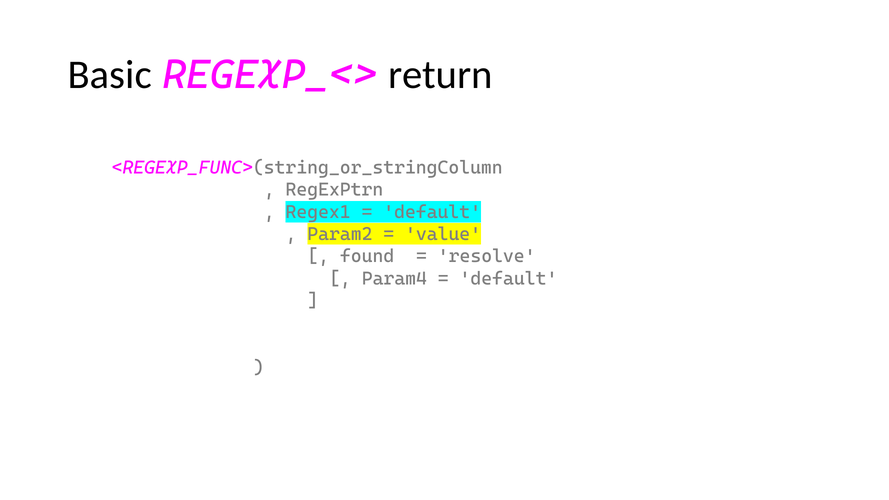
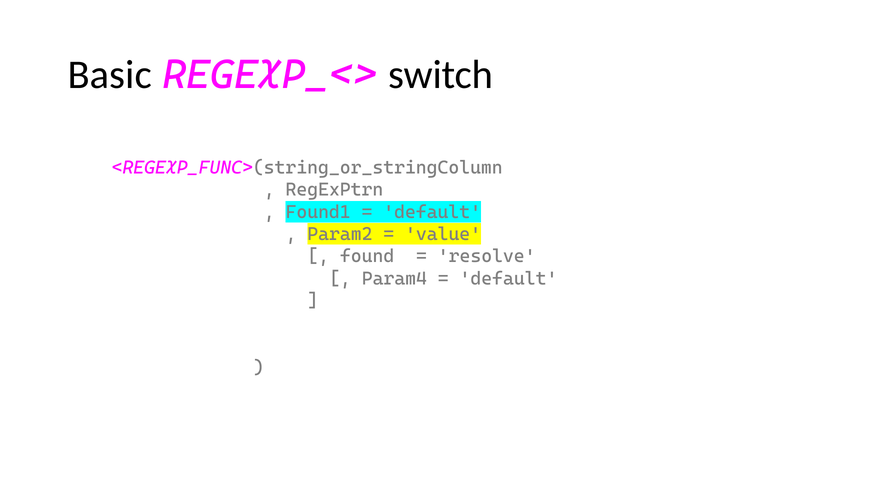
return: return -> switch (441, 75)
Regex1: Regex1 -> Found1 (318, 212)
